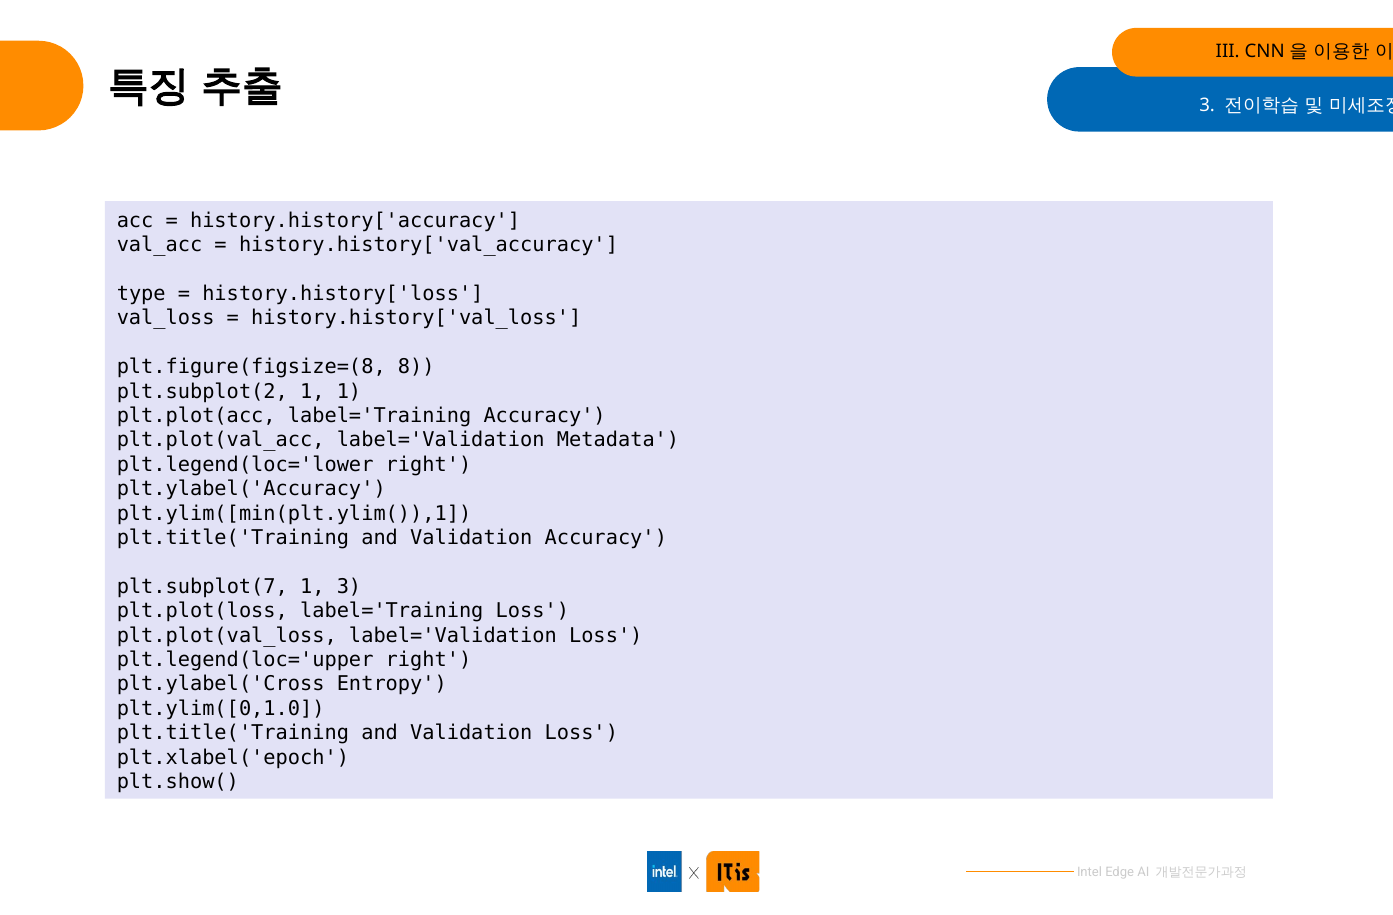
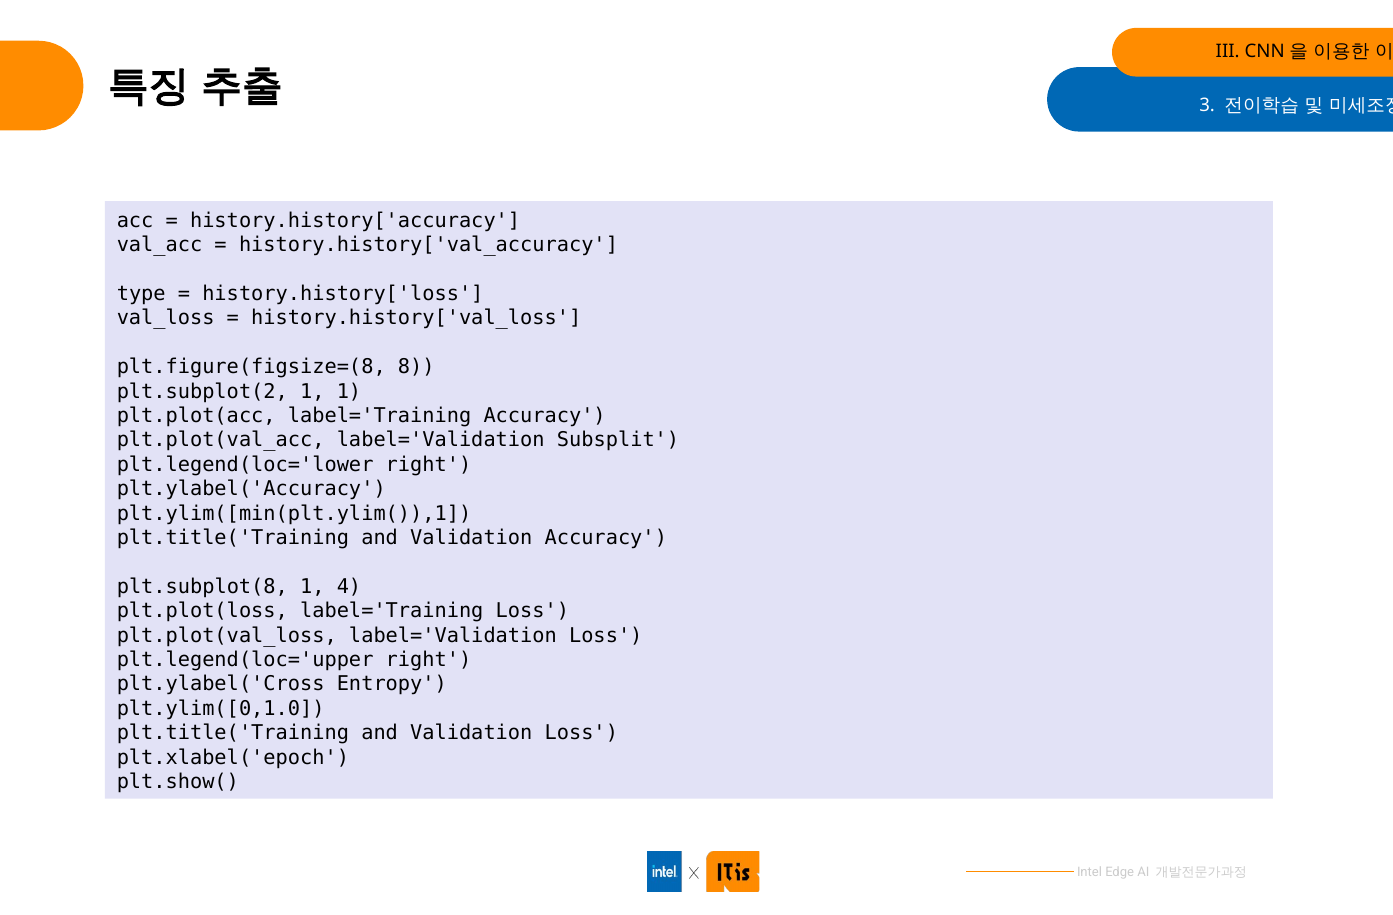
Metadata: Metadata -> Subsplit (618, 440)
plt.subplot(7: plt.subplot(7 -> plt.subplot(8 (202, 587)
1 3: 3 -> 4 (349, 587)
